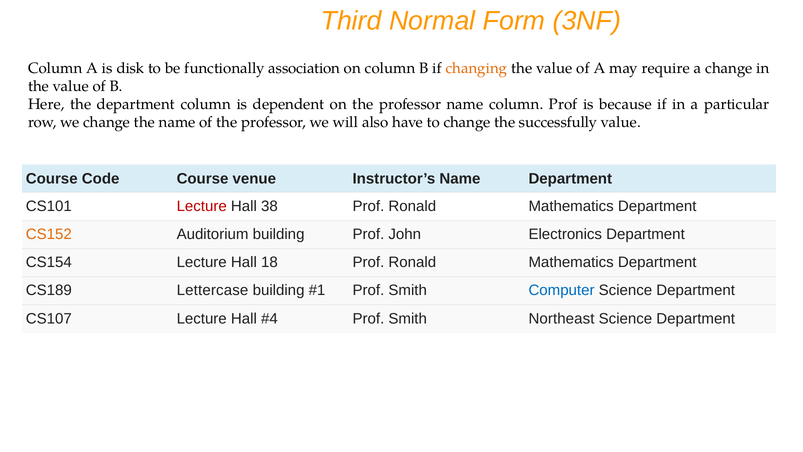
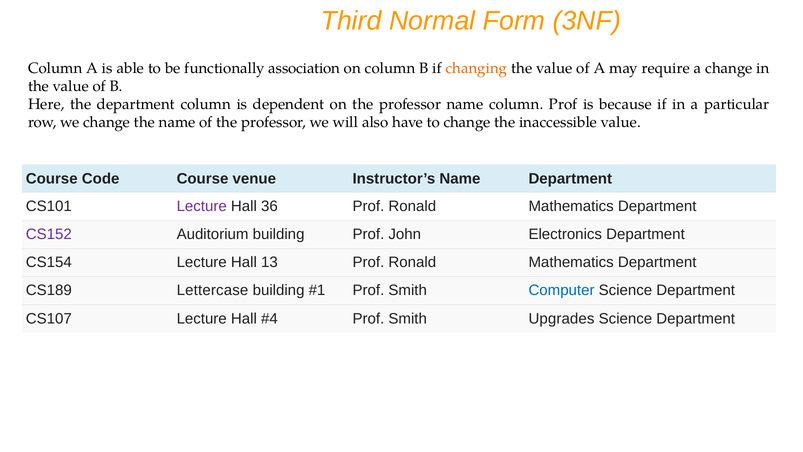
disk: disk -> able (130, 68)
successfully: successfully -> inaccessible (558, 122)
Lecture colour: red -> purple (202, 206)
38: 38 -> 36 (269, 206)
CS152 colour: orange -> purple (49, 234)
18: 18 -> 13 (269, 262)
Northeast: Northeast -> Upgrades (561, 318)
